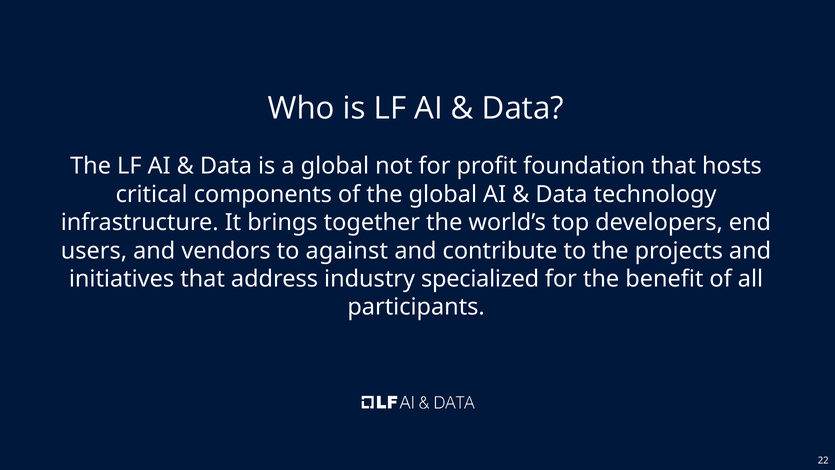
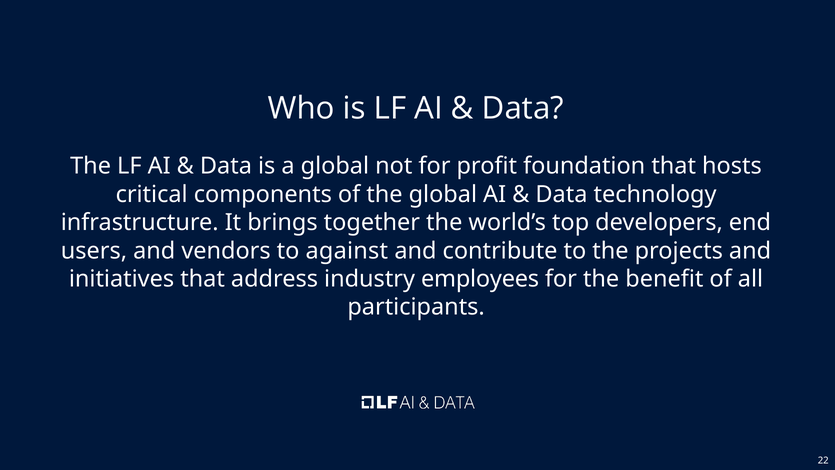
specialized: specialized -> employees (480, 279)
